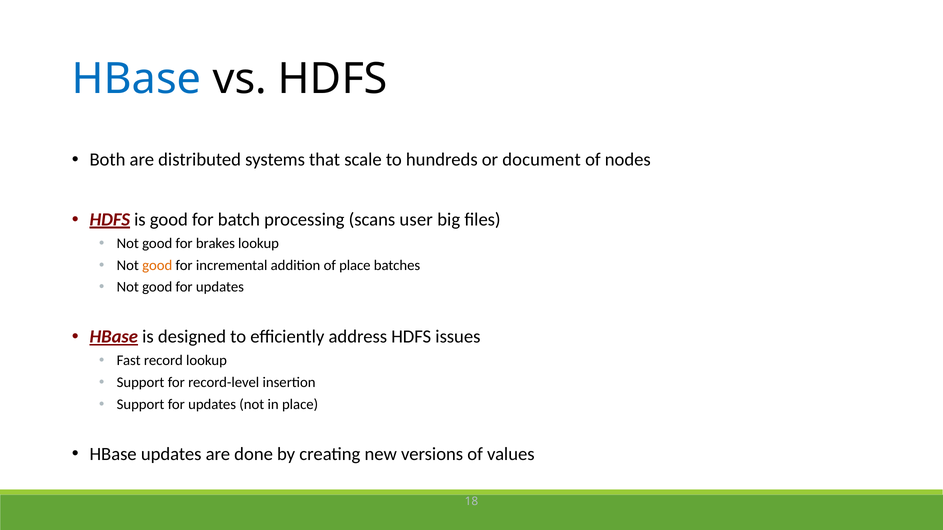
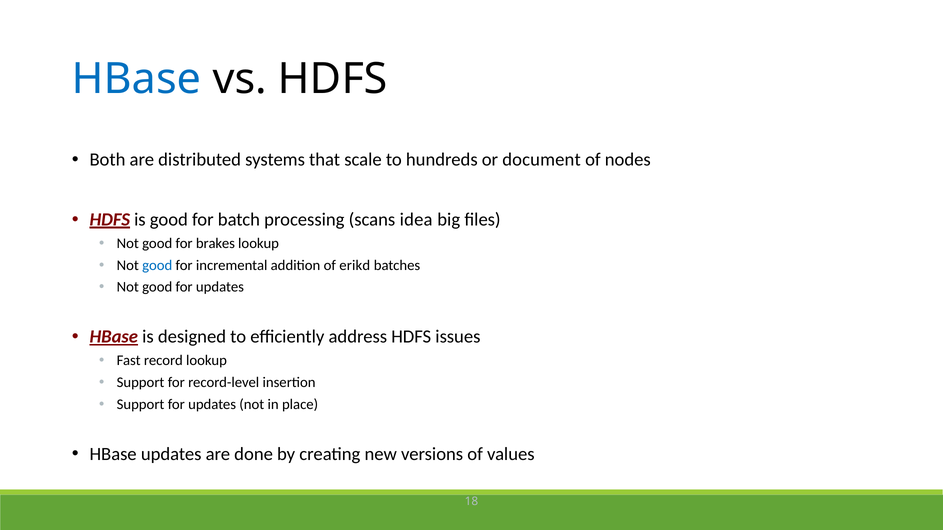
user: user -> idea (416, 220)
good colour: orange -> blue (157, 265)
of place: place -> erikd (355, 265)
